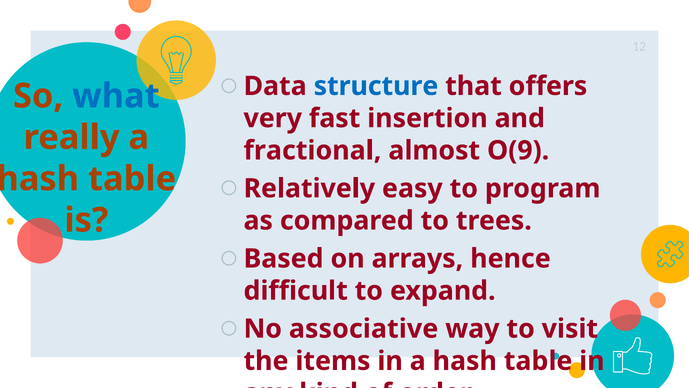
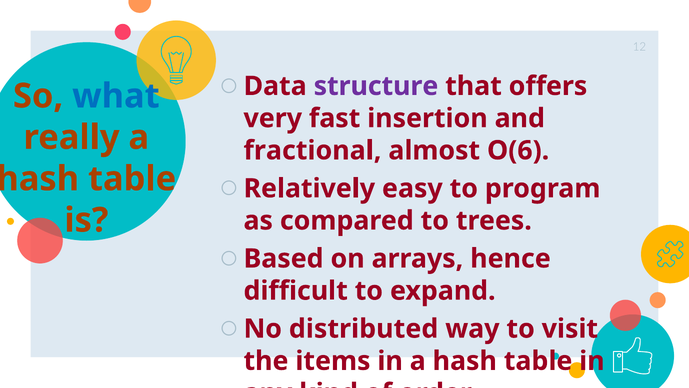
structure colour: blue -> purple (376, 86)
O(9: O(9 -> O(6 (518, 150)
associative: associative -> distributed (364, 328)
